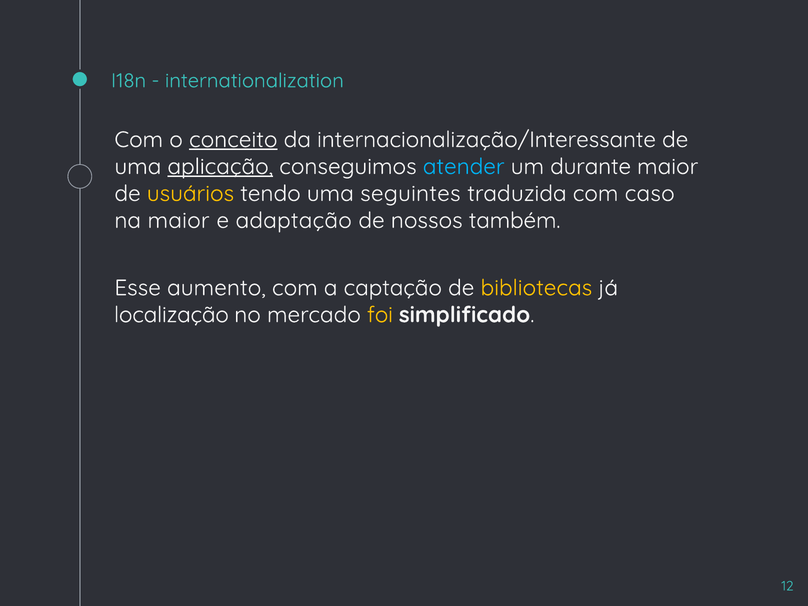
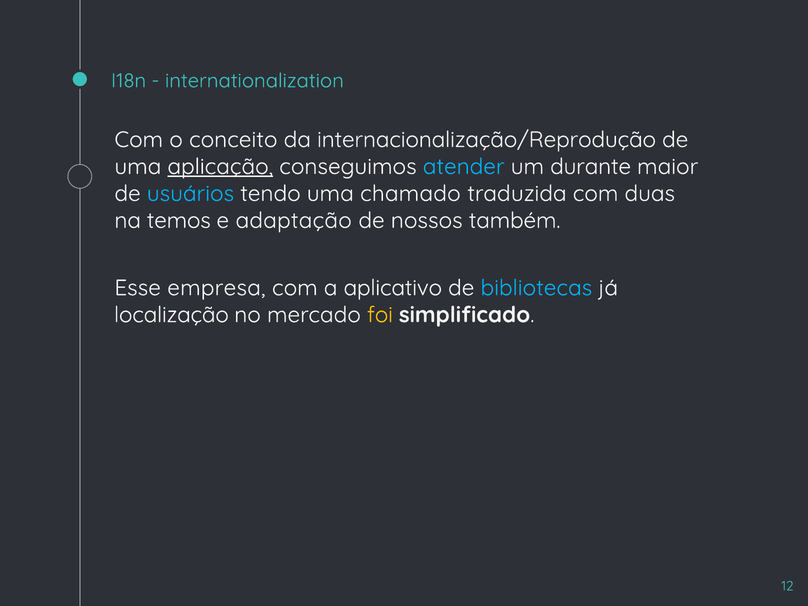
conceito underline: present -> none (233, 140)
internacionalização/Interessante: internacionalização/Interessante -> internacionalização/Reprodução (487, 140)
usuários colour: yellow -> light blue (190, 194)
seguintes: seguintes -> chamado (410, 194)
caso: caso -> duas (650, 194)
na maior: maior -> temos (179, 221)
aumento: aumento -> empresa (216, 288)
captação: captação -> aplicativo (393, 288)
bibliotecas colour: yellow -> light blue (536, 288)
